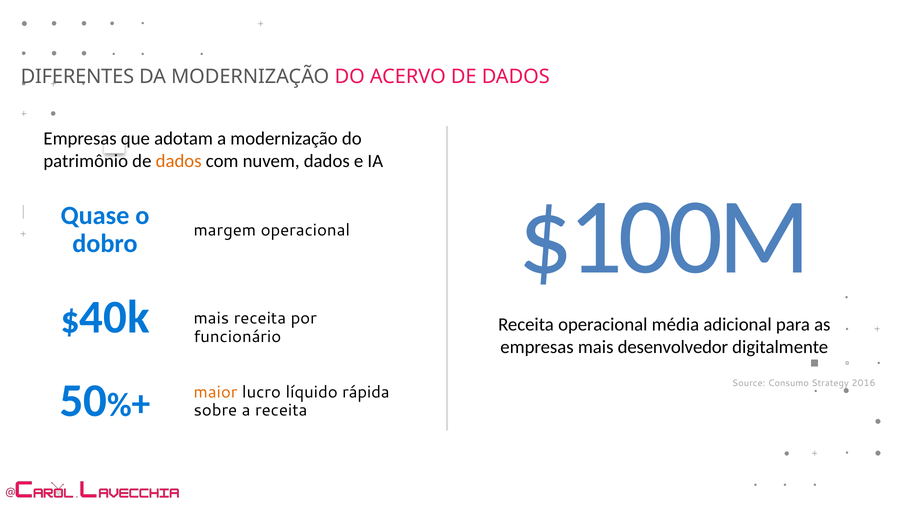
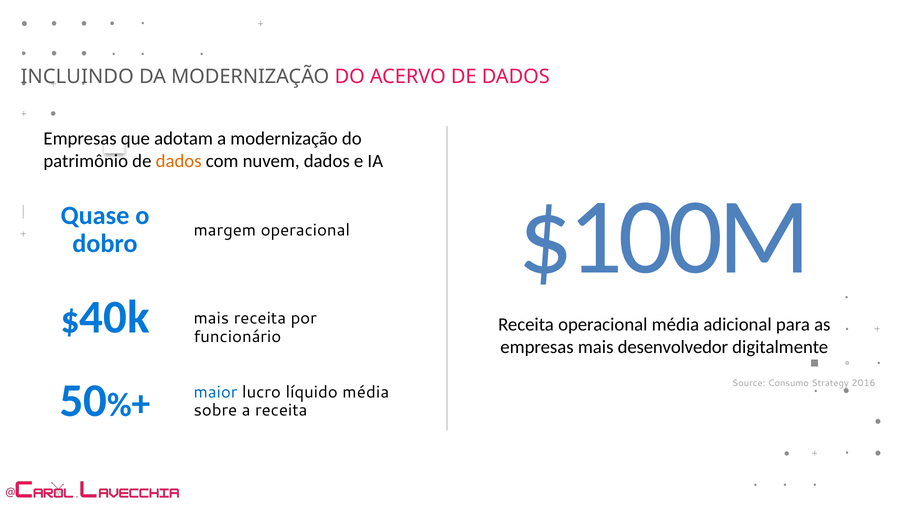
DIFERENTES: DIFERENTES -> INCLUINDO (77, 77)
maior colour: orange -> blue (216, 392)
líquido rápida: rápida -> média (366, 392)
